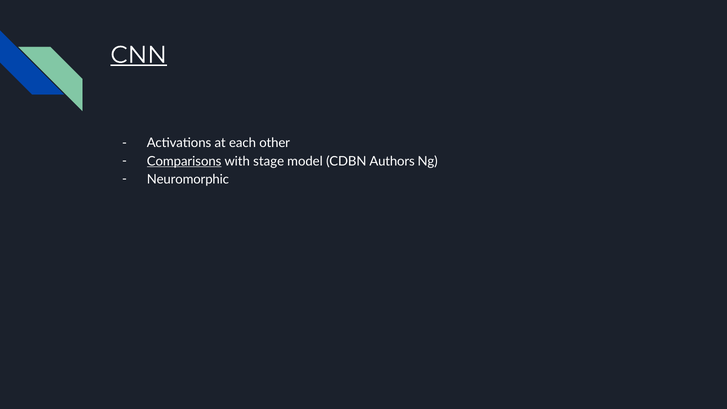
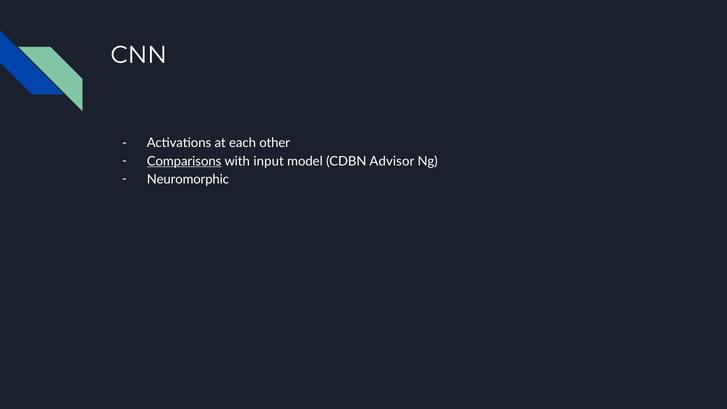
CNN underline: present -> none (139, 55)
stage: stage -> input (269, 161)
Authors: Authors -> Advisor (392, 161)
